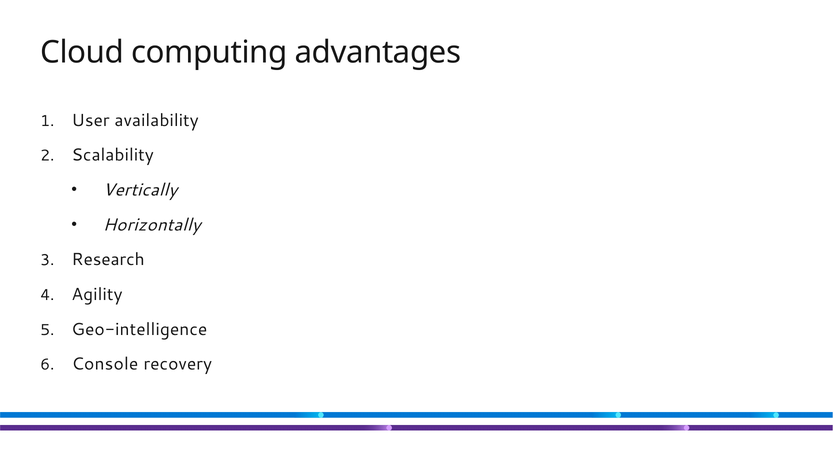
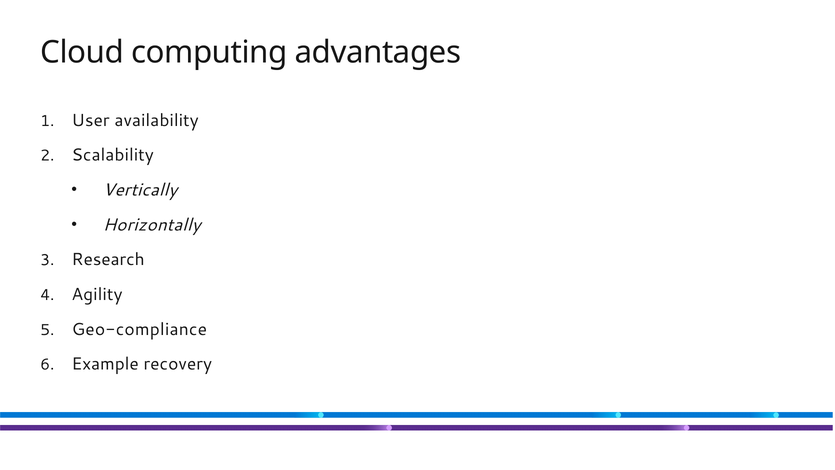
Geo-intelligence: Geo-intelligence -> Geo-compliance (139, 329)
Console: Console -> Example (105, 364)
